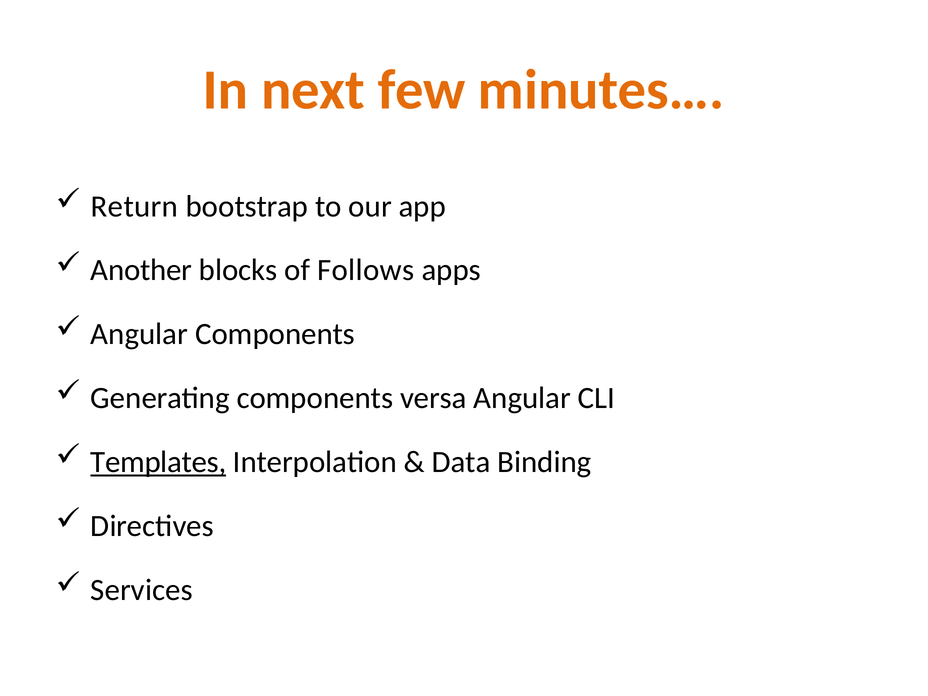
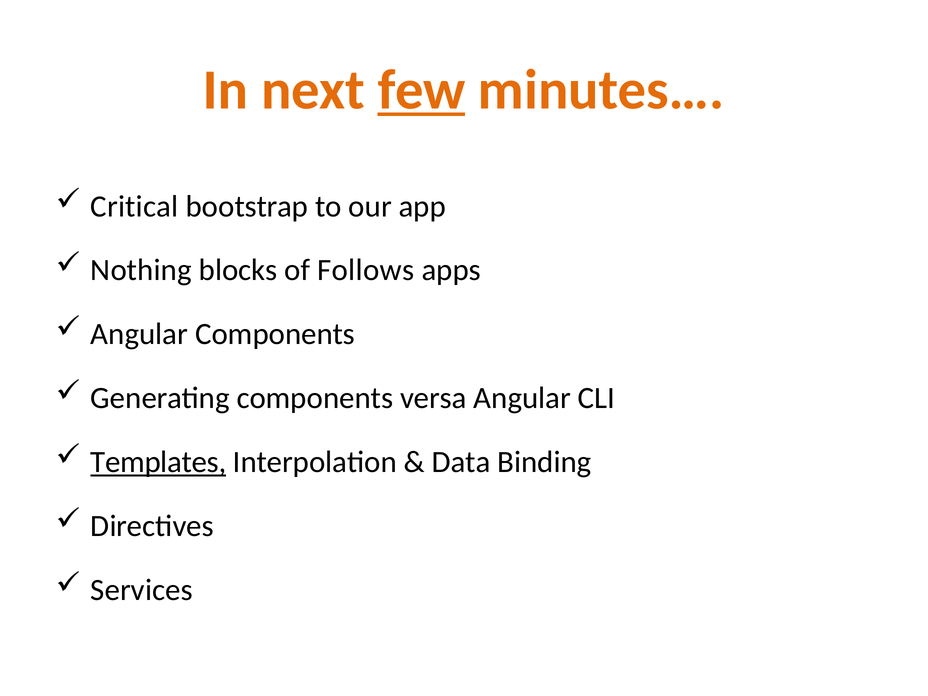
few underline: none -> present (422, 90)
Return: Return -> Critical (134, 206)
Another: Another -> Nothing (141, 270)
